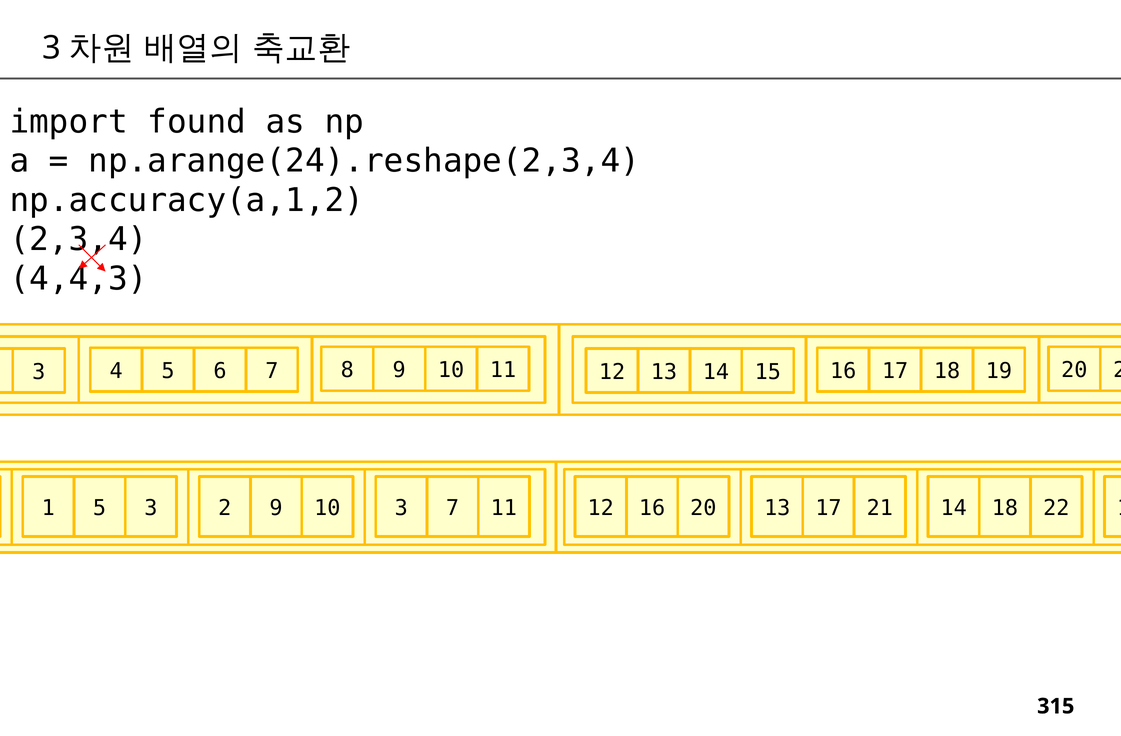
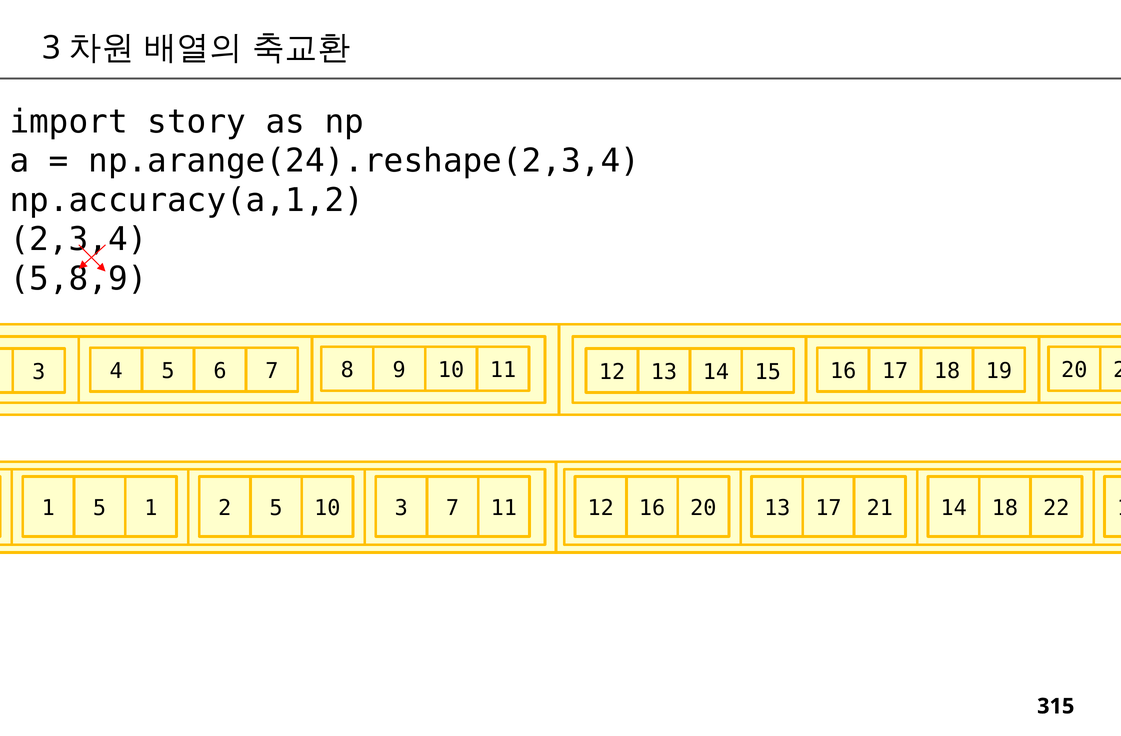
found: found -> story (197, 122)
4,4,3: 4,4,3 -> 5,8,9 (79, 279)
5 3: 3 -> 1 (151, 508)
2 9: 9 -> 5 (276, 508)
